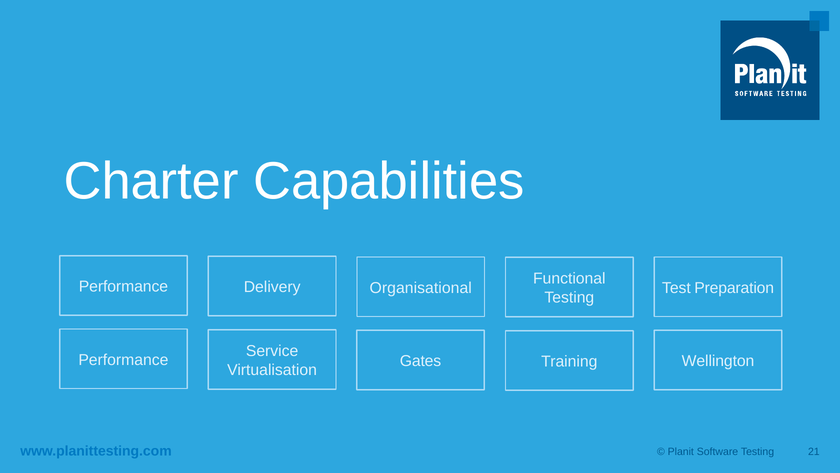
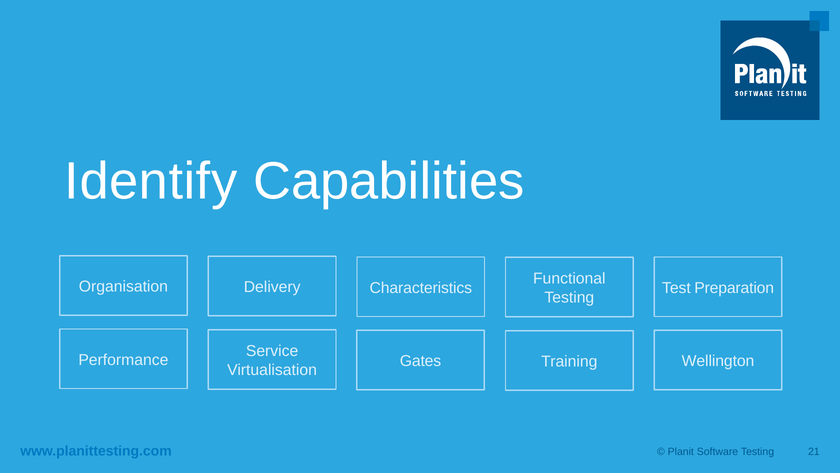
Charter: Charter -> Identify (151, 181)
Performance: Performance -> Organisation (123, 286)
Organisational: Organisational -> Characteristics (421, 288)
